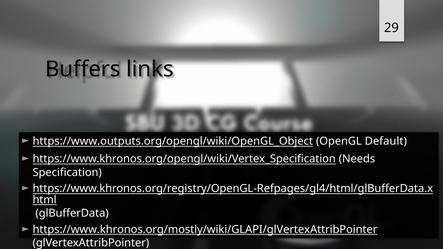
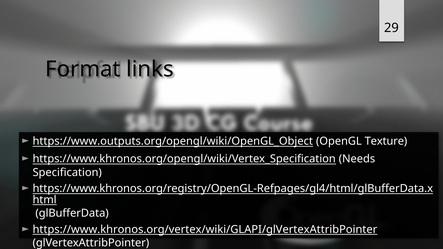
Buffers: Buffers -> Format (83, 69)
Default: Default -> Texture (386, 141)
https://www.khronos.org/mostly/wiki/GLAPI/glVertexAttribPointer: https://www.khronos.org/mostly/wiki/GLAPI/glVertexAttribPointer -> https://www.khronos.org/vertex/wiki/GLAPI/glVertexAttribPointer (205, 230)
